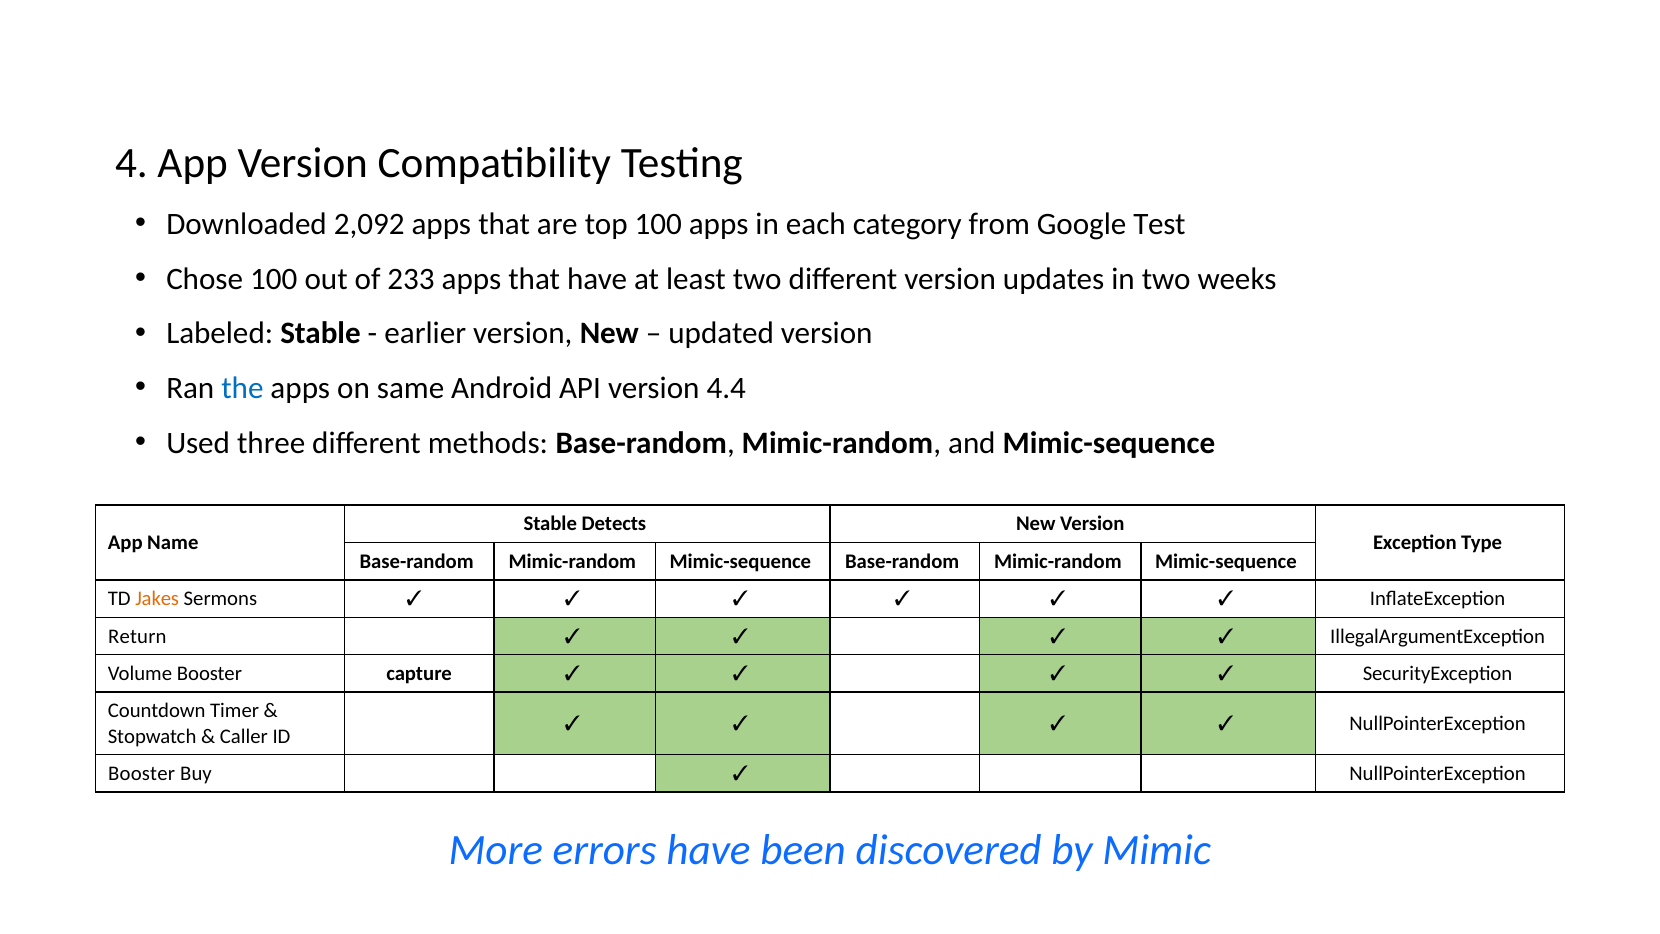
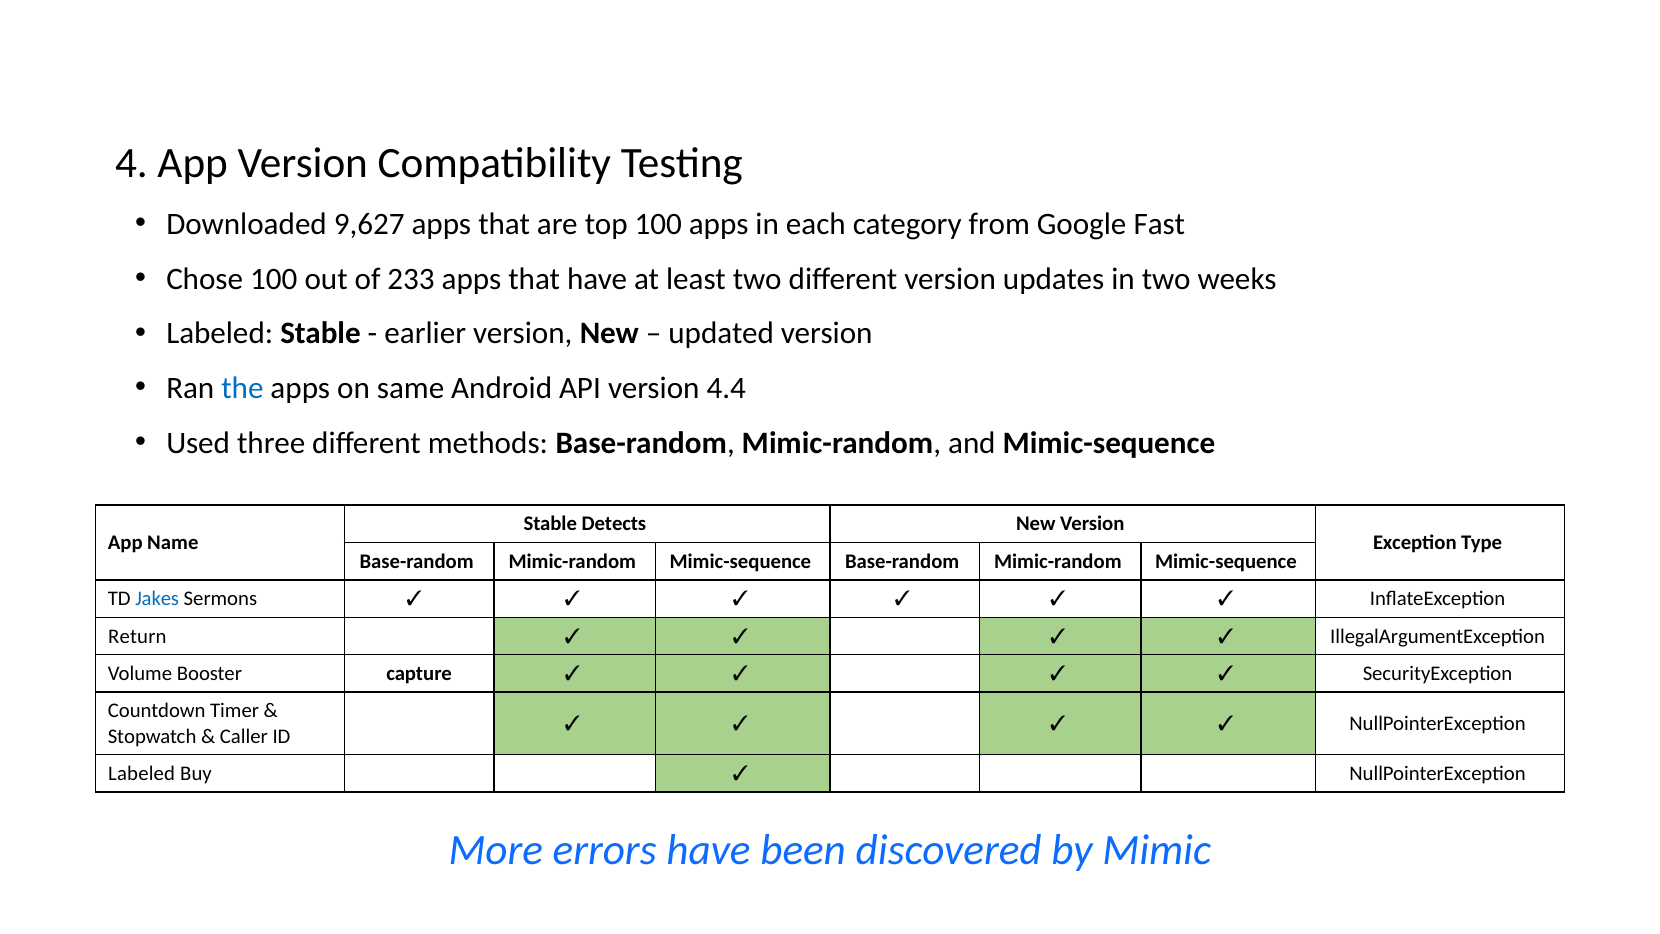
2,092: 2,092 -> 9,627 (369, 224)
Test: Test -> Fast (1159, 224)
Jakes colour: orange -> blue (157, 599)
Booster: Booster -> Labeled (142, 773)
